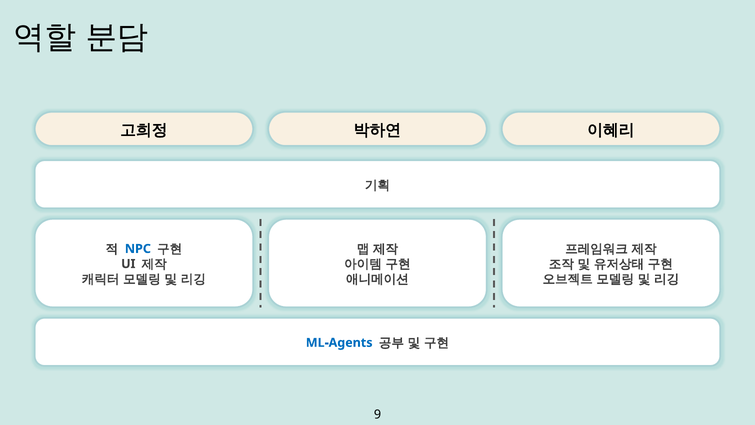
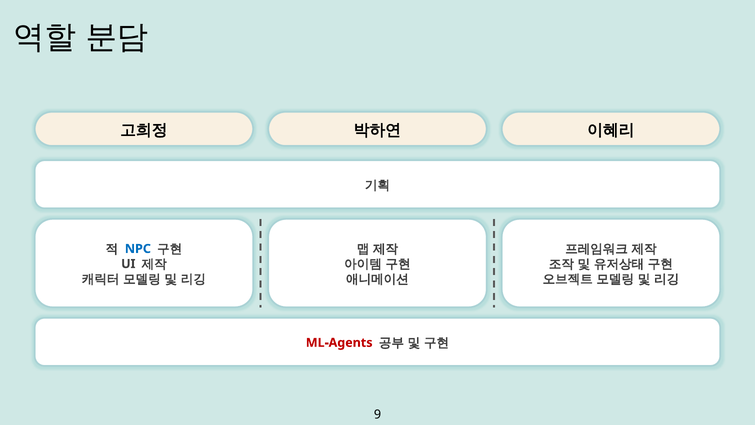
ML-Agents colour: blue -> red (339, 342)
